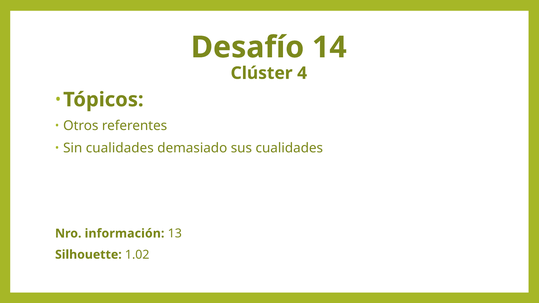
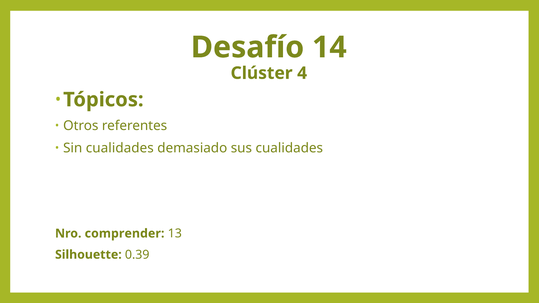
información: información -> comprender (125, 234)
1.02: 1.02 -> 0.39 (137, 255)
